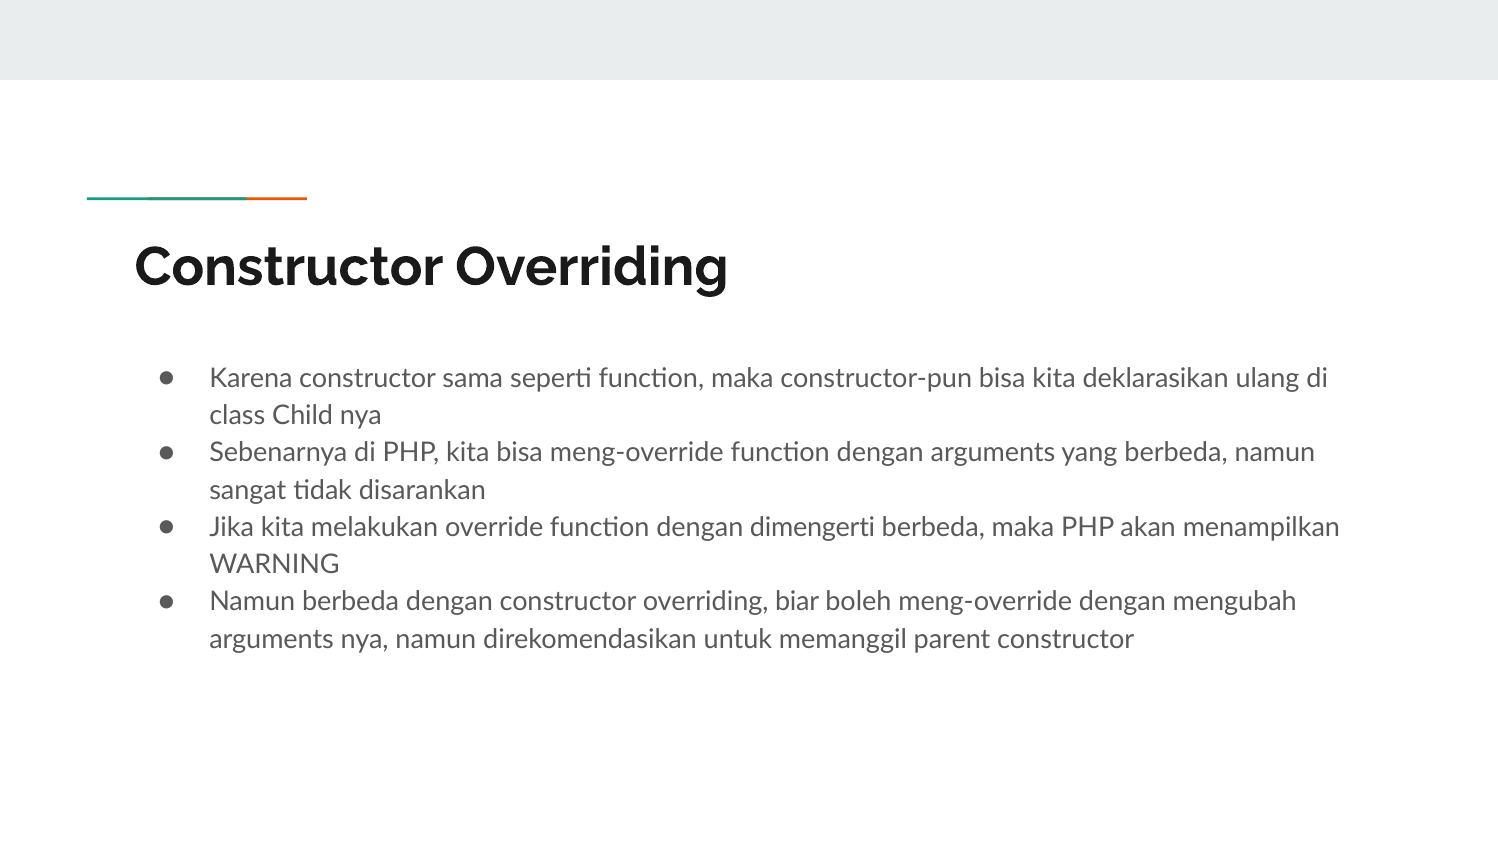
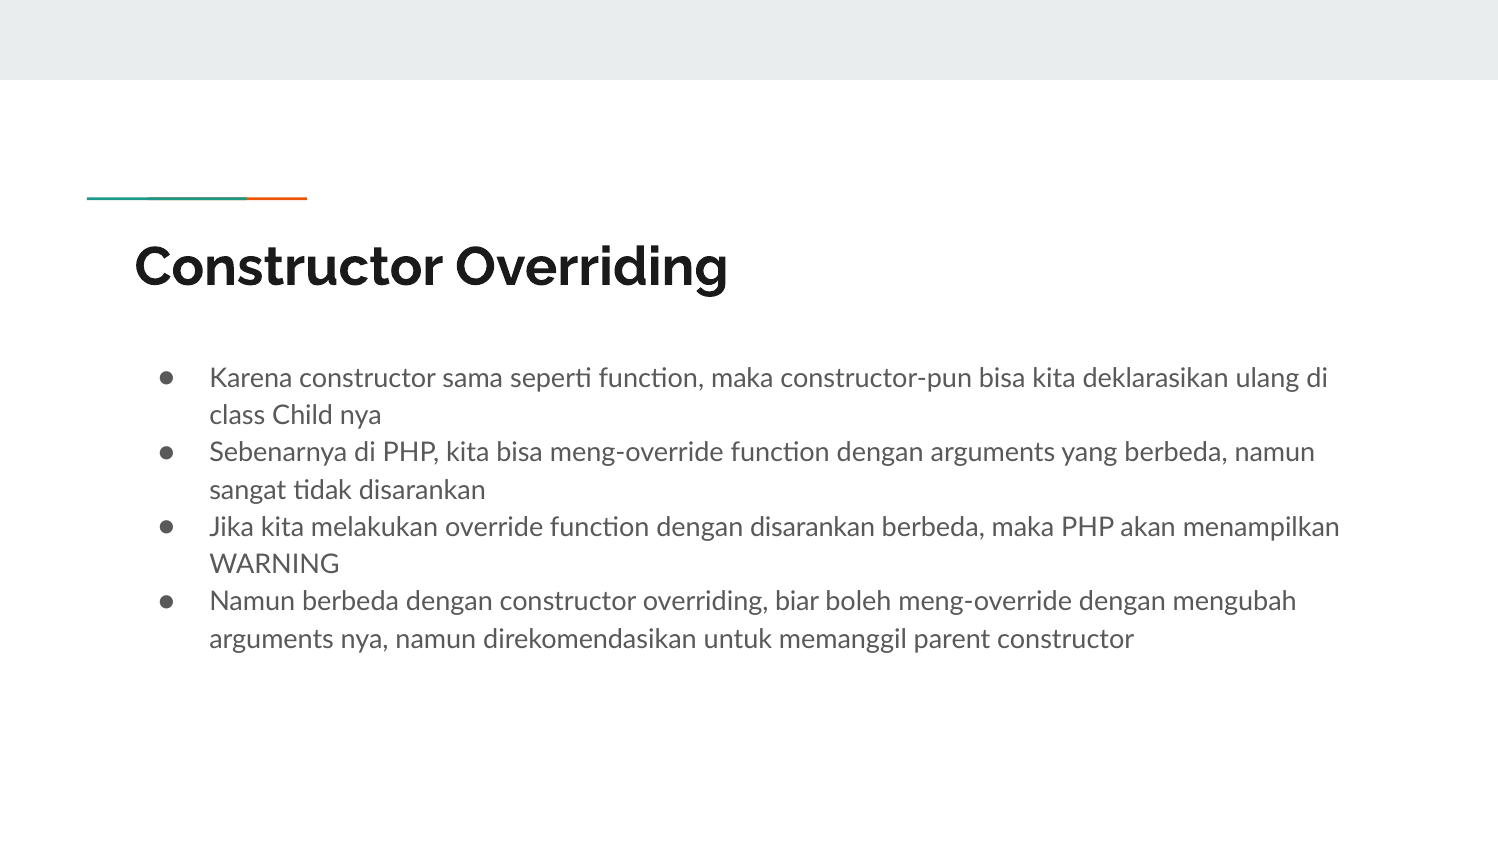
dengan dimengerti: dimengerti -> disarankan (813, 528)
